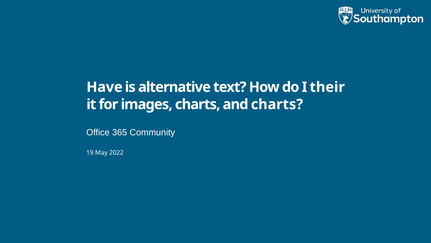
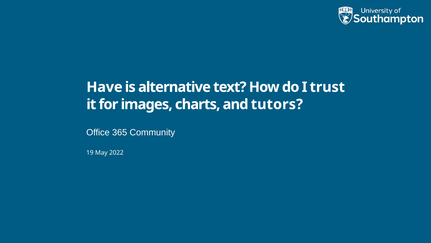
their: their -> trust (327, 87)
and charts: charts -> tutors (277, 104)
